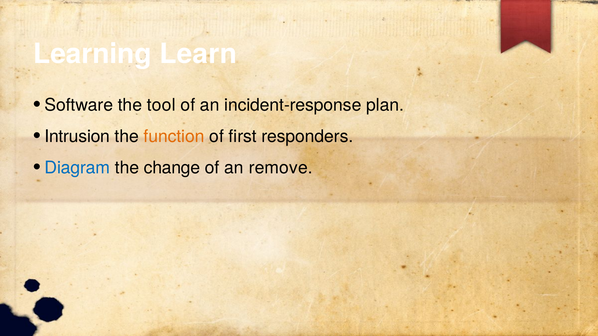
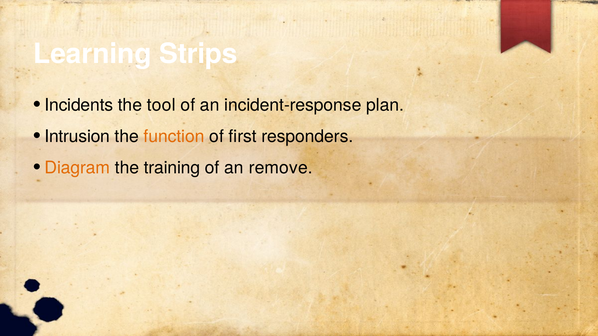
Learn: Learn -> Strips (198, 54)
Software: Software -> Incidents (79, 105)
Diagram colour: blue -> orange (77, 168)
change: change -> training (172, 168)
